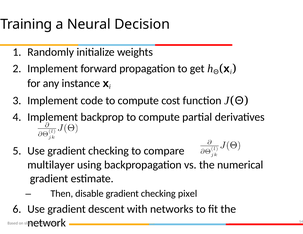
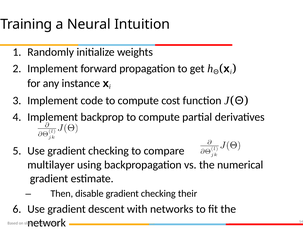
Decision: Decision -> Intuition (142, 24)
pixel: pixel -> their (188, 194)
